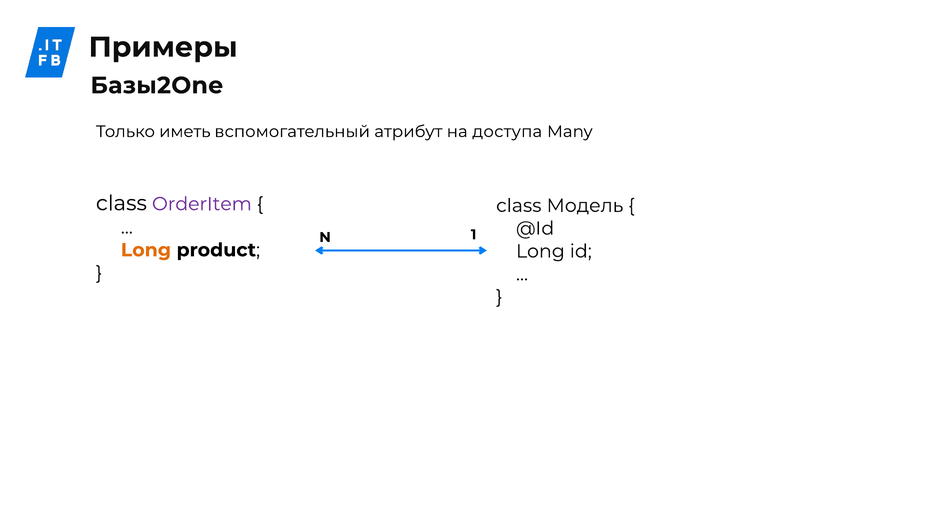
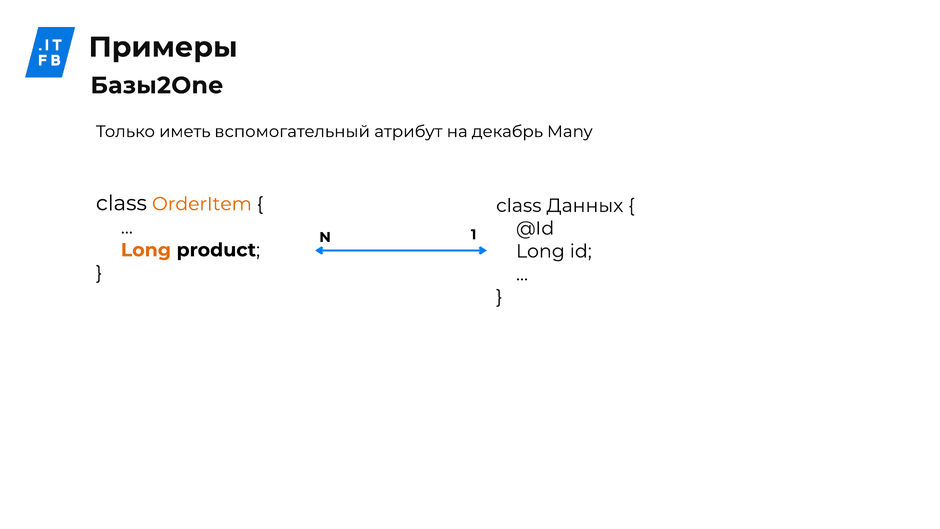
доступа: доступа -> декабрь (507, 132)
OrderItem colour: purple -> orange (202, 204)
Модель: Модель -> Данных (585, 206)
